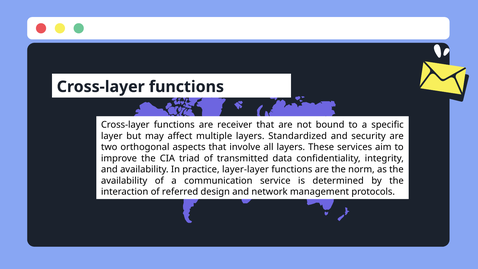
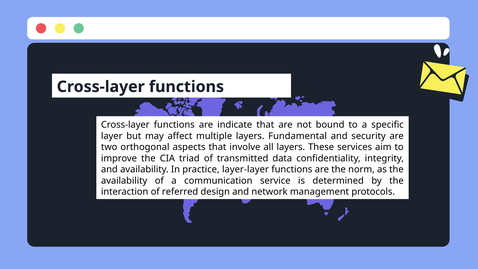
receiver: receiver -> indicate (235, 125)
Standardized: Standardized -> Fundamental (298, 136)
